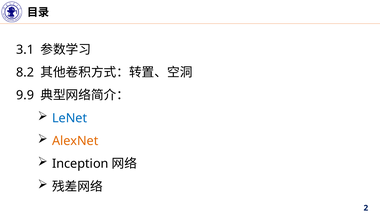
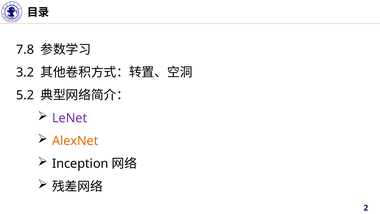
3.1: 3.1 -> 7.8 (25, 50)
8.2: 8.2 -> 3.2 (25, 72)
9.9: 9.9 -> 5.2 (25, 95)
LeNet colour: blue -> purple (70, 118)
